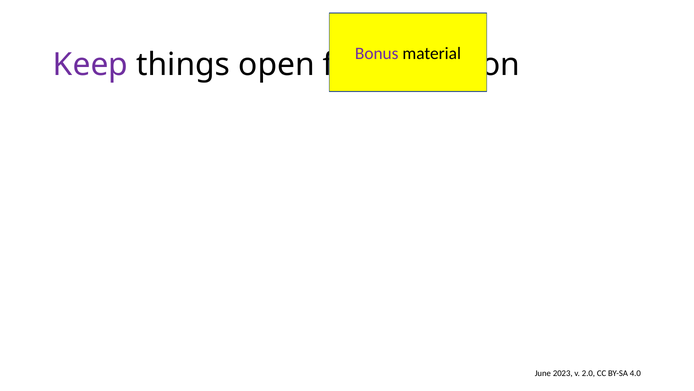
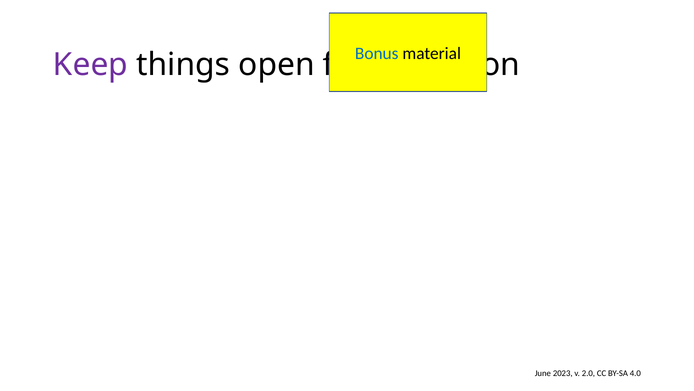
Bonus colour: purple -> blue (377, 53)
